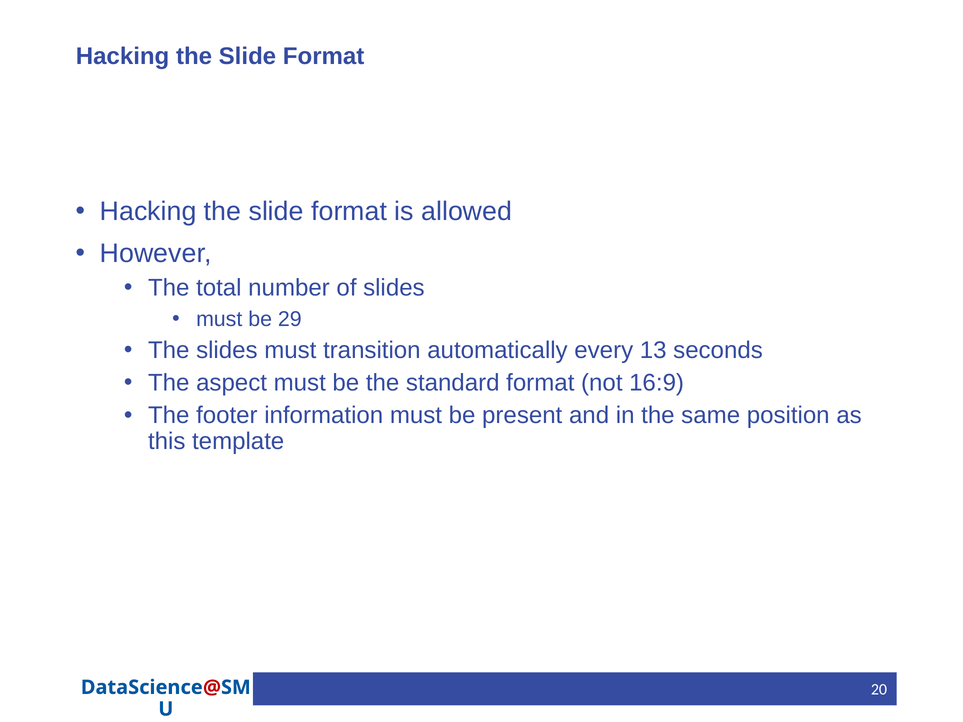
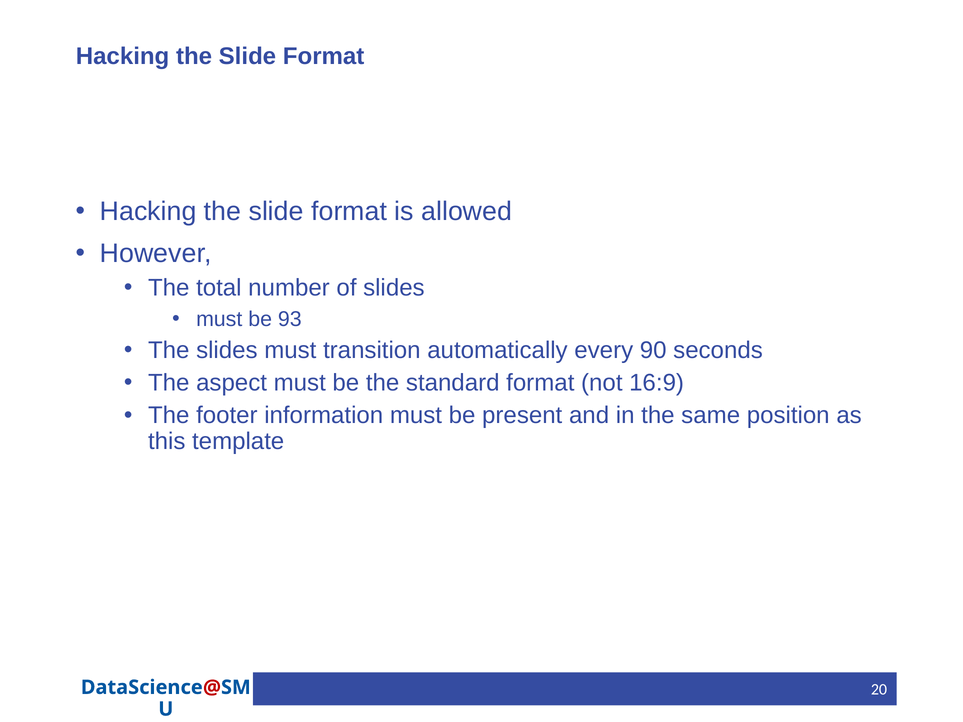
29: 29 -> 93 (290, 319)
13: 13 -> 90 (653, 350)
